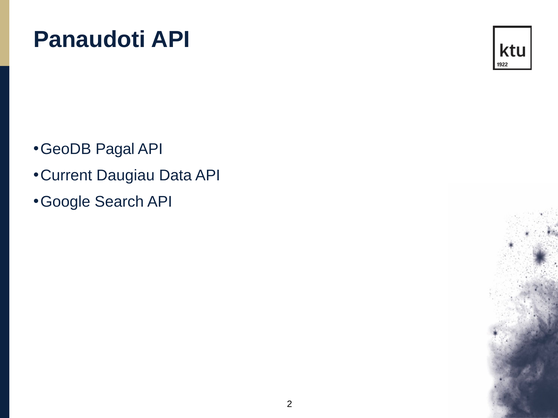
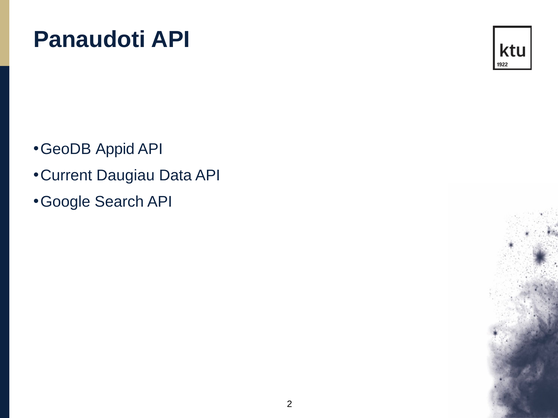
Pagal: Pagal -> Appid (115, 149)
